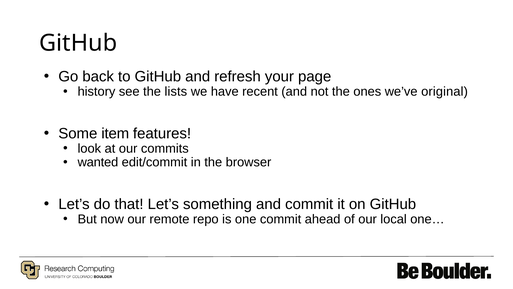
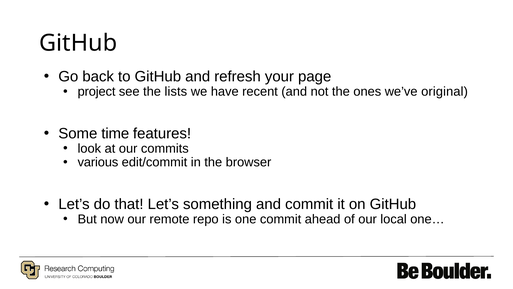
history: history -> project (97, 91)
item: item -> time (115, 133)
wanted: wanted -> various (98, 162)
